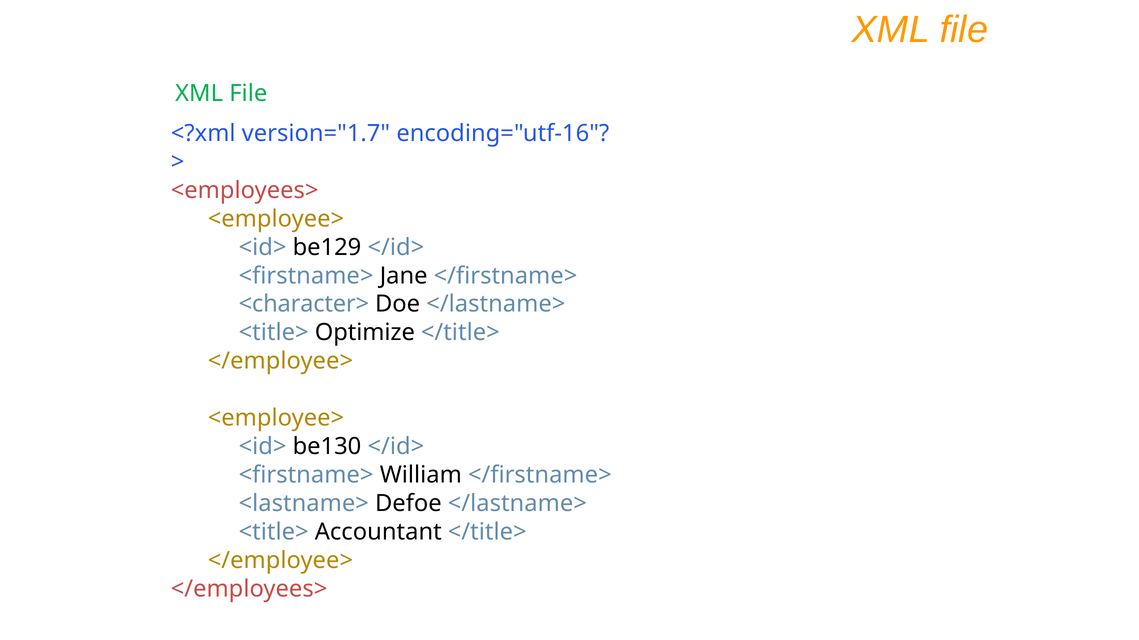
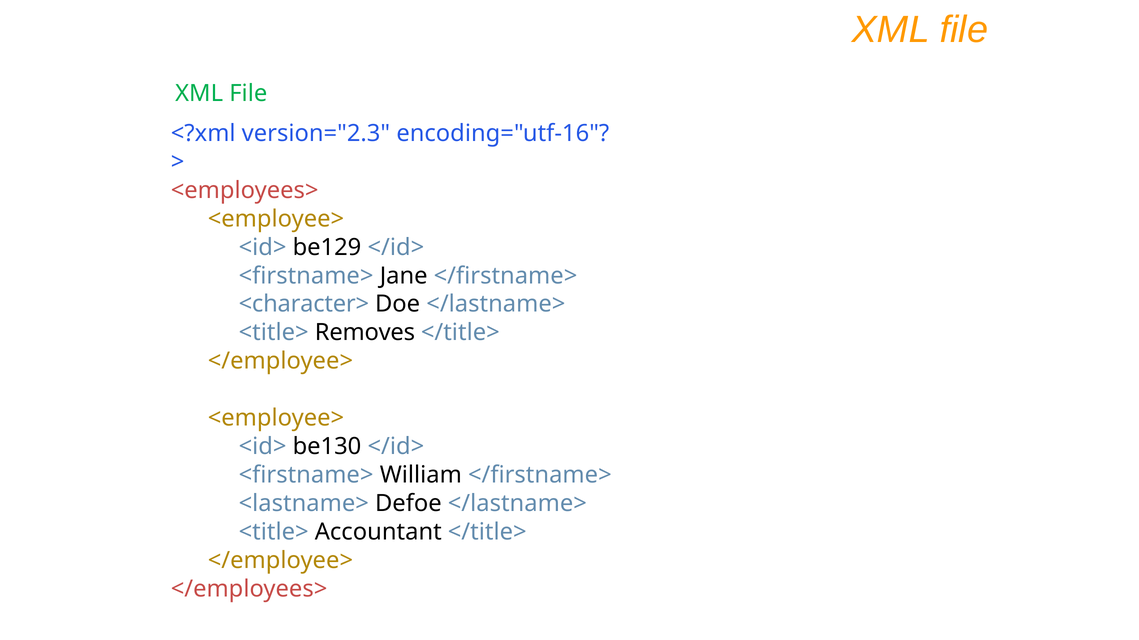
version="1.7: version="1.7 -> version="2.3 (316, 134)
Optimize: Optimize -> Removes (365, 333)
